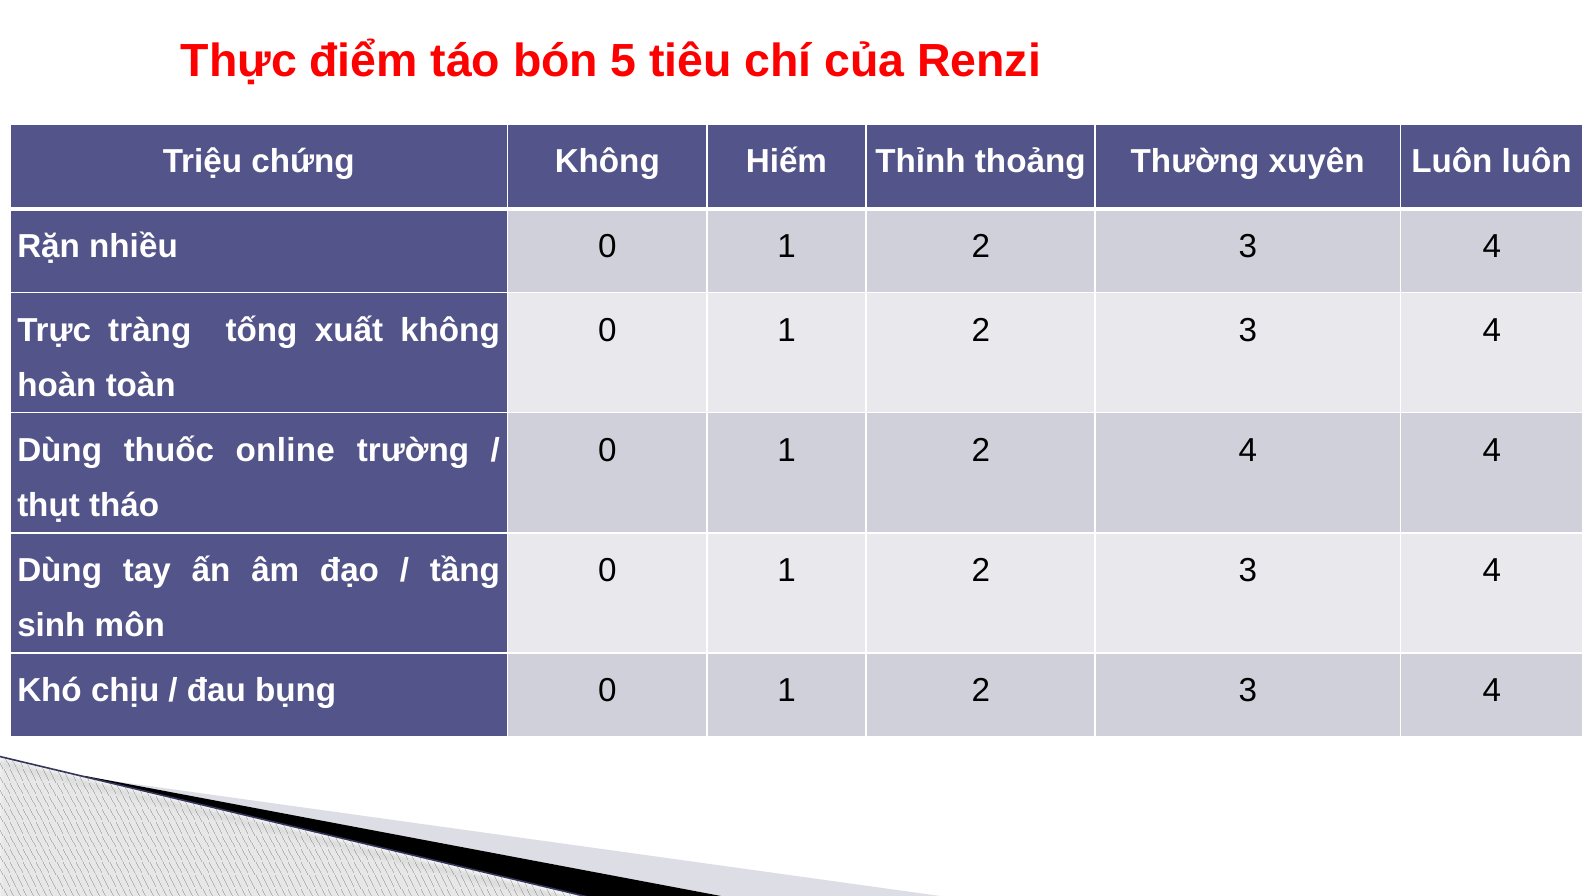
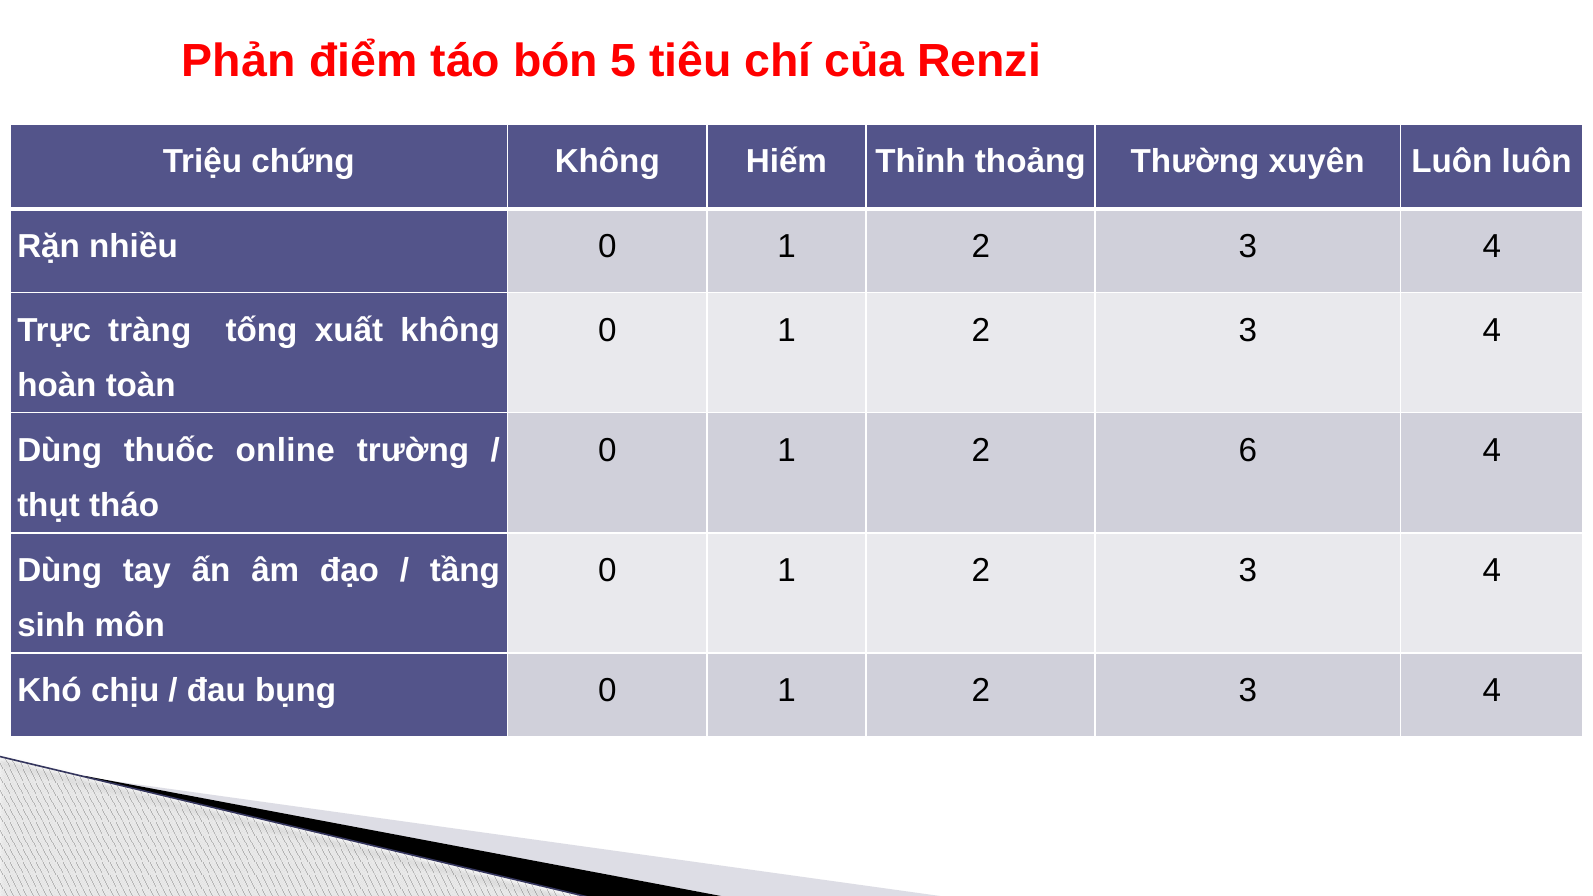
Thực: Thực -> Phản (239, 61)
2 4: 4 -> 6 (1248, 450)
